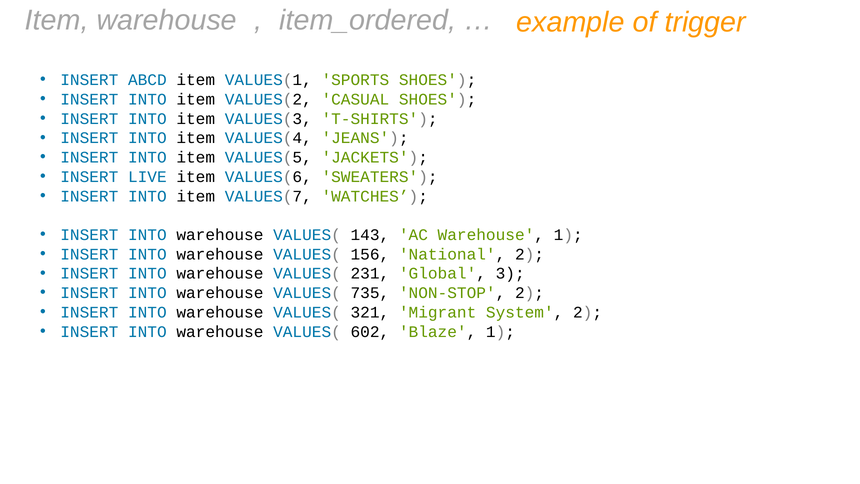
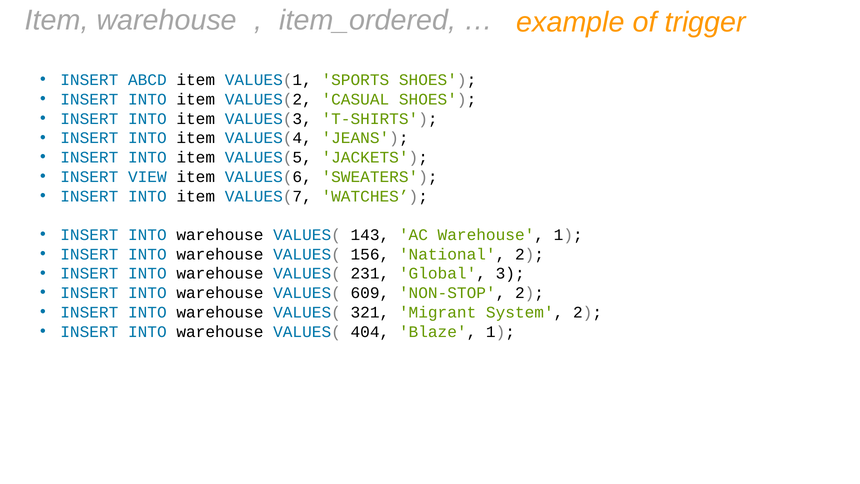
LIVE: LIVE -> VIEW (147, 177)
735: 735 -> 609 (370, 293)
602: 602 -> 404 (370, 332)
